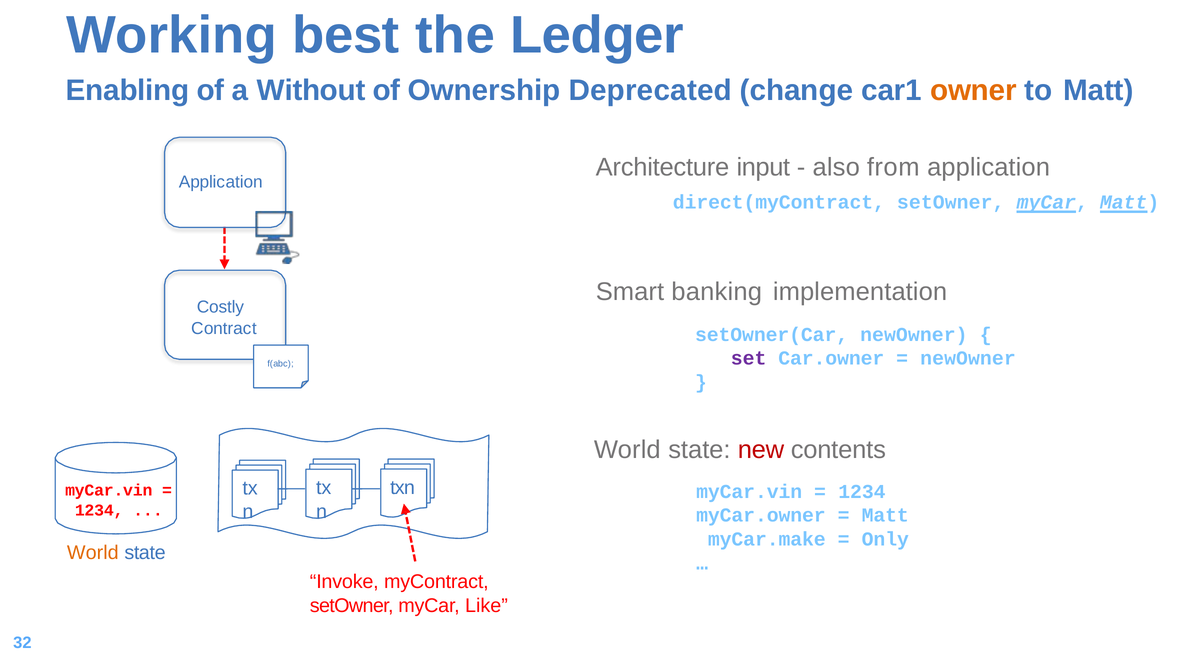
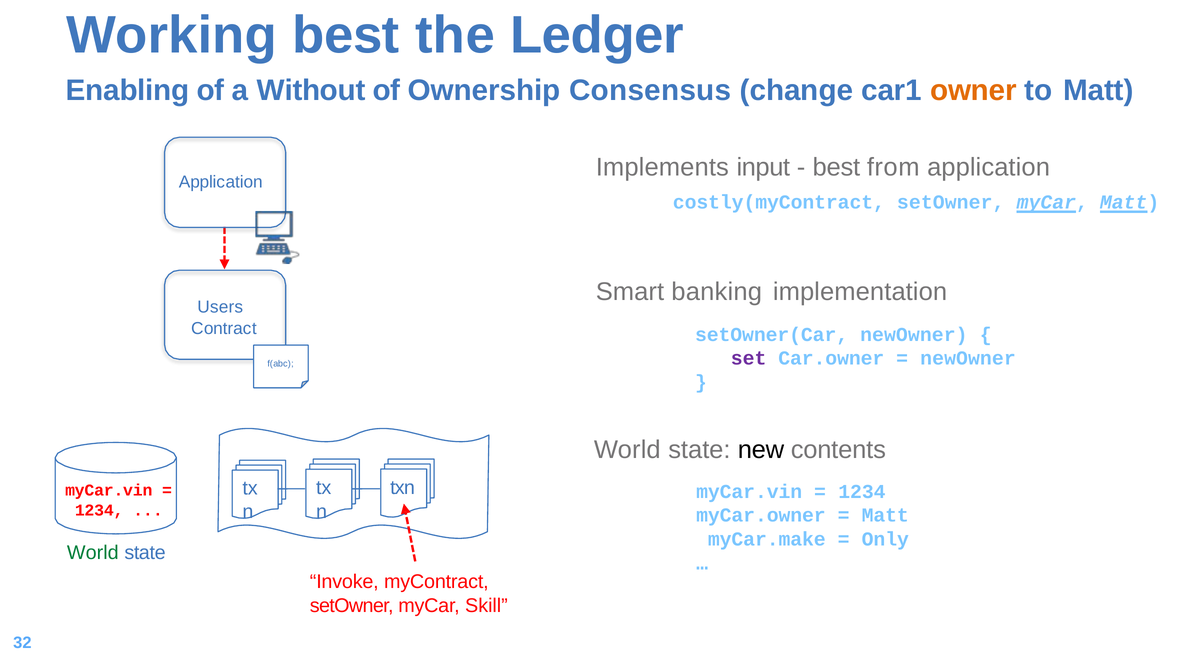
Deprecated: Deprecated -> Consensus (650, 91)
Architecture: Architecture -> Implements (662, 167)
also: also -> best (836, 167)
direct(myContract: direct(myContract -> costly(myContract (779, 202)
Costly: Costly -> Users (220, 307)
new colour: red -> black (761, 450)
World colour: orange -> green (93, 553)
Like: Like -> Skill (486, 606)
